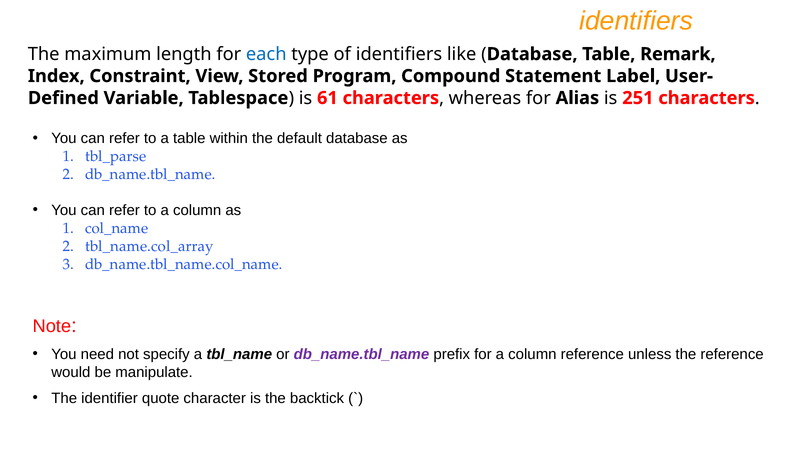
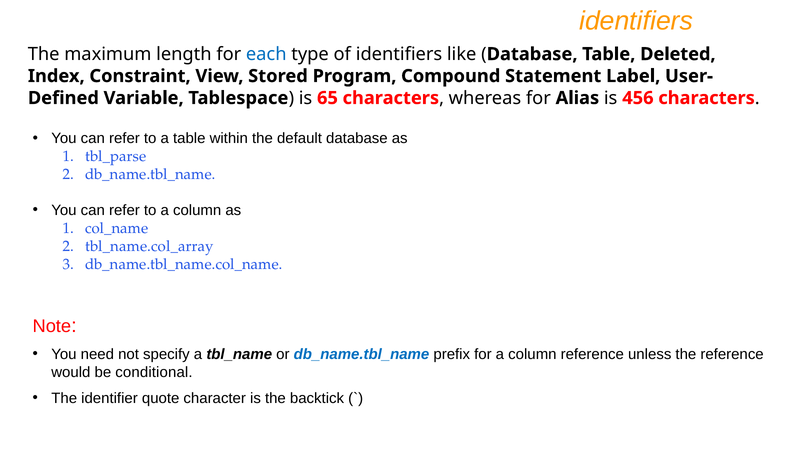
Remark: Remark -> Deleted (678, 54)
61: 61 -> 65 (327, 98)
251: 251 -> 456 (638, 98)
db_name.tbl_name colour: purple -> blue (361, 355)
manipulate: manipulate -> conditional (154, 373)
